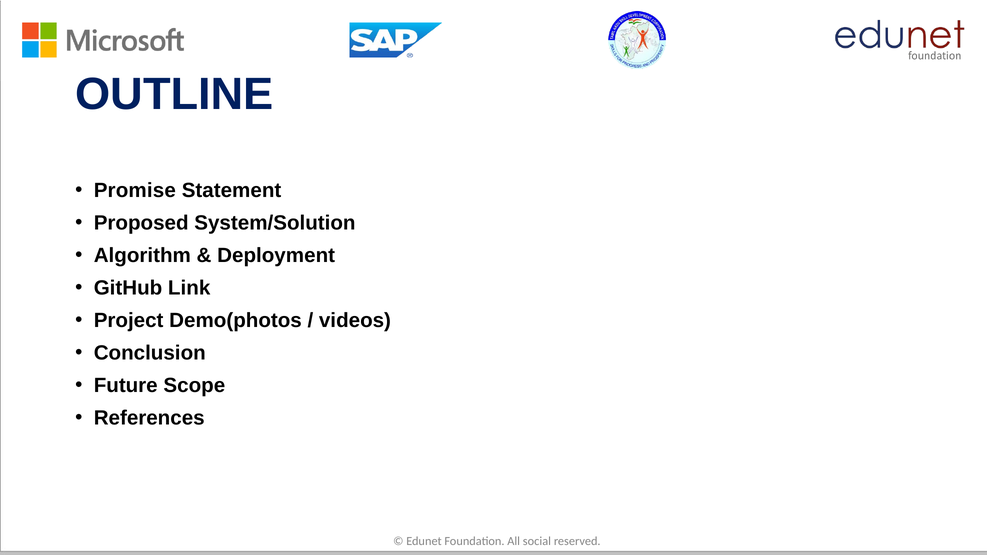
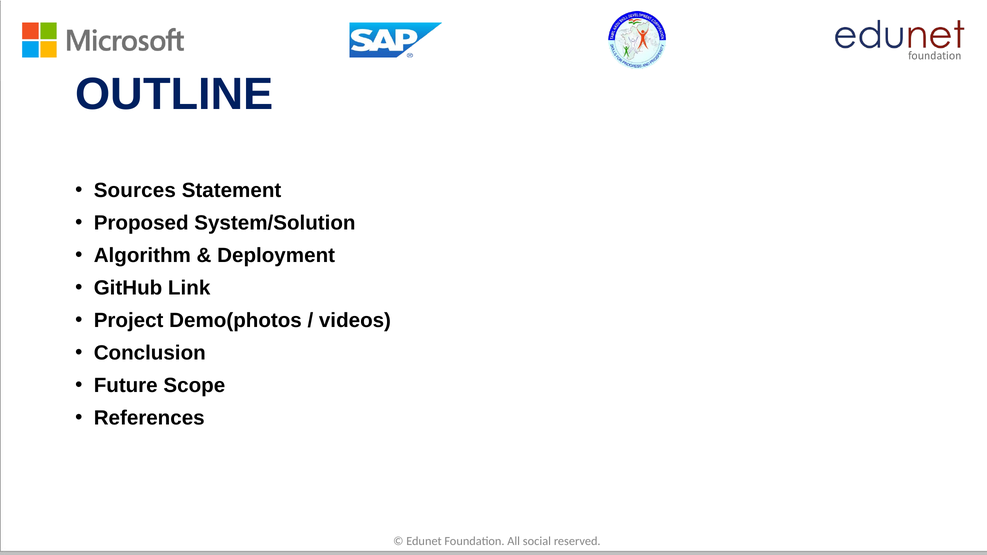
Promise: Promise -> Sources (135, 191)
